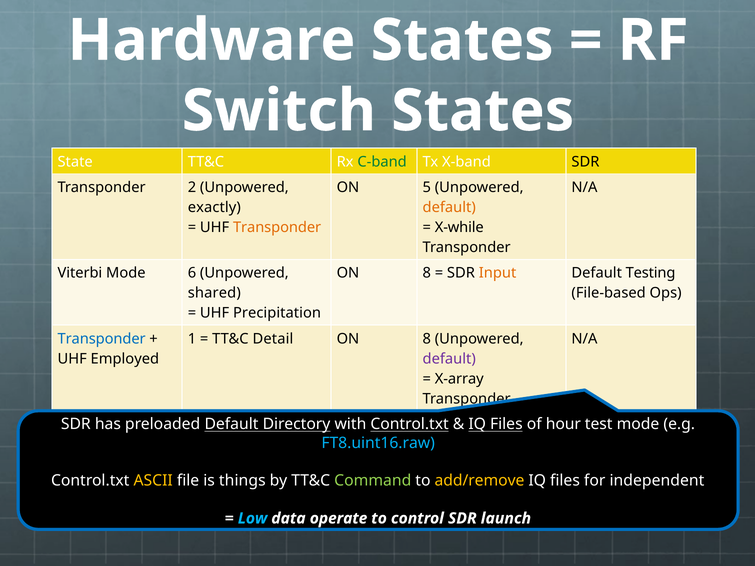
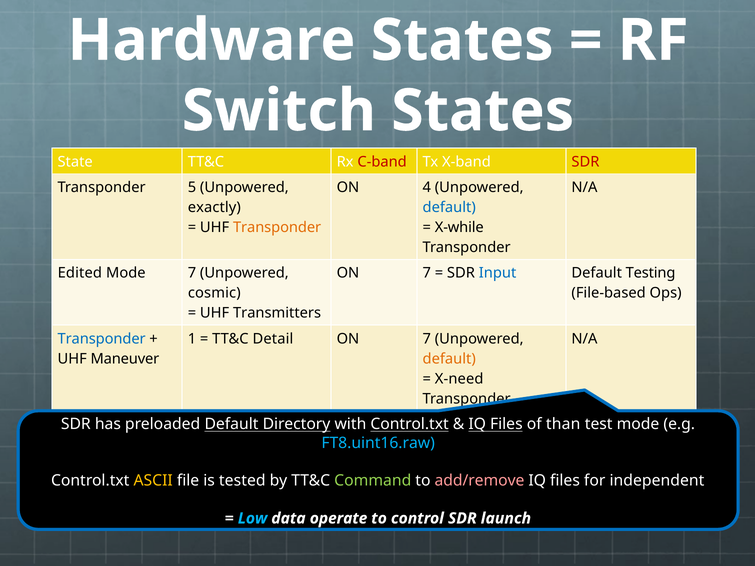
C-band colour: green -> red (382, 162)
SDR colour: black -> red (585, 162)
2: 2 -> 5 (192, 188)
5: 5 -> 4 (427, 188)
default colour: orange -> blue (449, 208)
Viterbi: Viterbi -> Edited (80, 273)
Mode 6: 6 -> 7 (192, 273)
8: 8 -> 7 (427, 273)
Input colour: orange -> blue (498, 273)
shared: shared -> cosmic (214, 293)
Precipitation: Precipitation -> Transmitters (277, 313)
8: 8 -> 7 (427, 339)
Employed: Employed -> Maneuver (125, 359)
default colour: purple -> orange (449, 359)
X-array: X-array -> X-need (459, 379)
hour: hour -> than (563, 424)
things: things -> tested (242, 481)
add/remove colour: yellow -> pink (479, 481)
